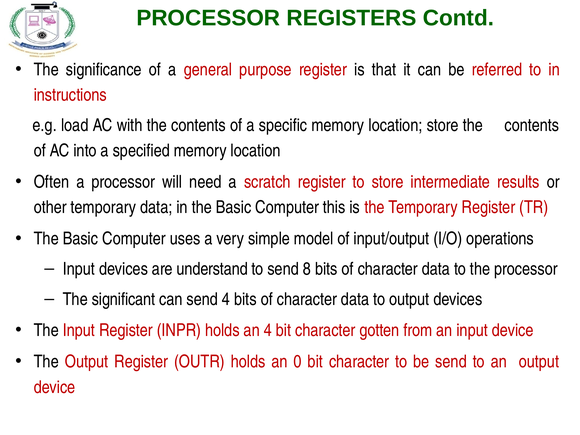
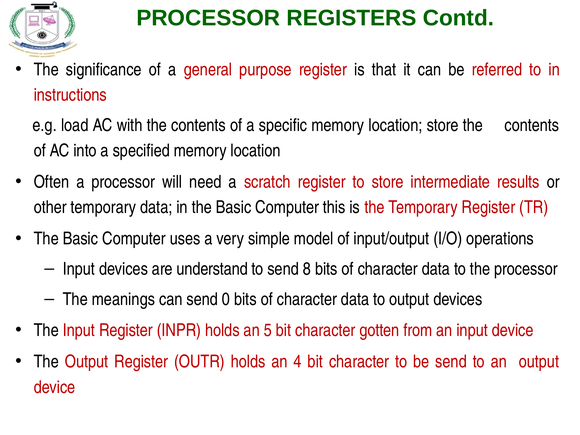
significant: significant -> meanings (123, 299)
send 4: 4 -> 0 (226, 299)
an 4: 4 -> 5 (268, 330)
0: 0 -> 4 (298, 362)
